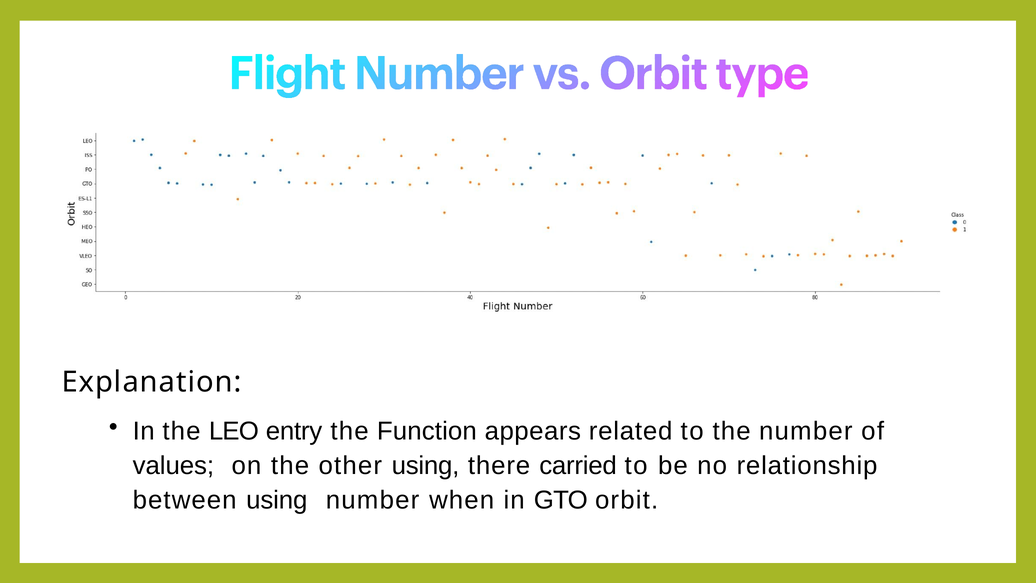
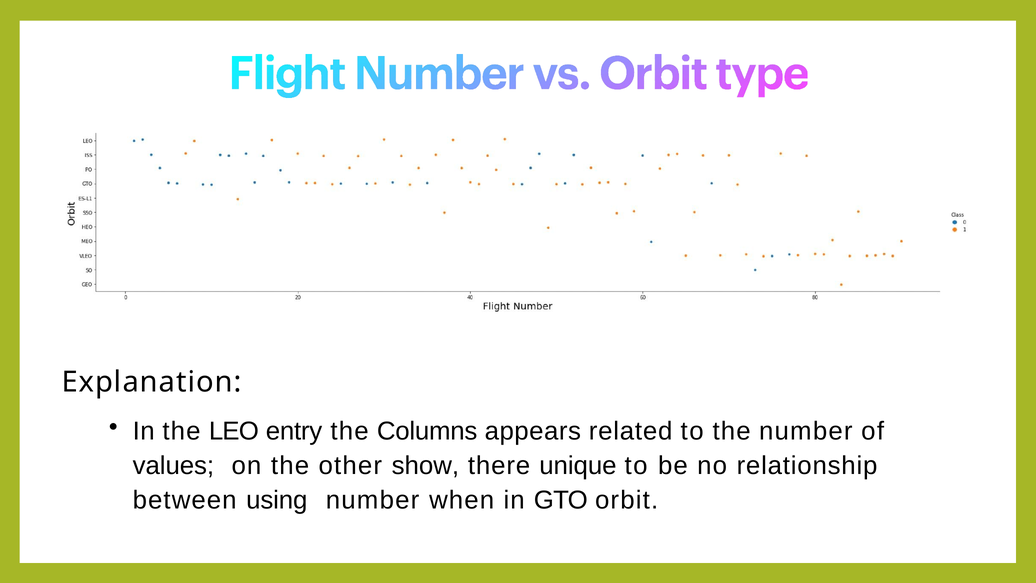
Function: Function -> Columns (427, 431)
other using: using -> show (425, 465)
carried: carried -> unique (578, 465)
